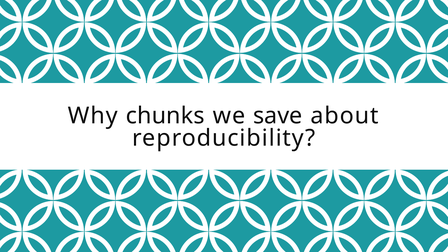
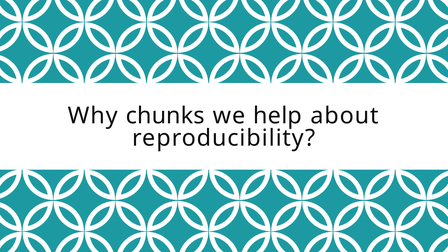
save: save -> help (278, 116)
